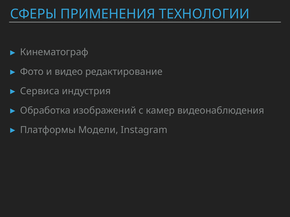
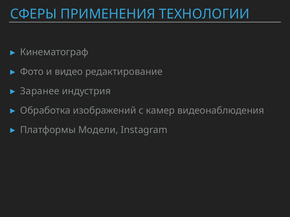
Сервиса: Сервиса -> Заранее (40, 91)
